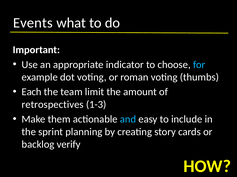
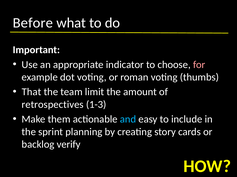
Events: Events -> Before (33, 23)
for colour: light blue -> pink (199, 65)
Each: Each -> That (31, 92)
